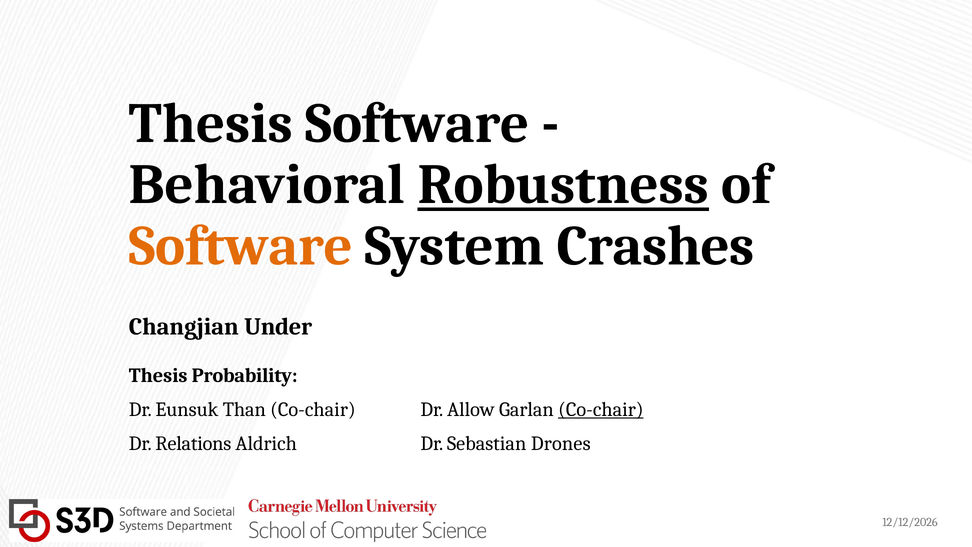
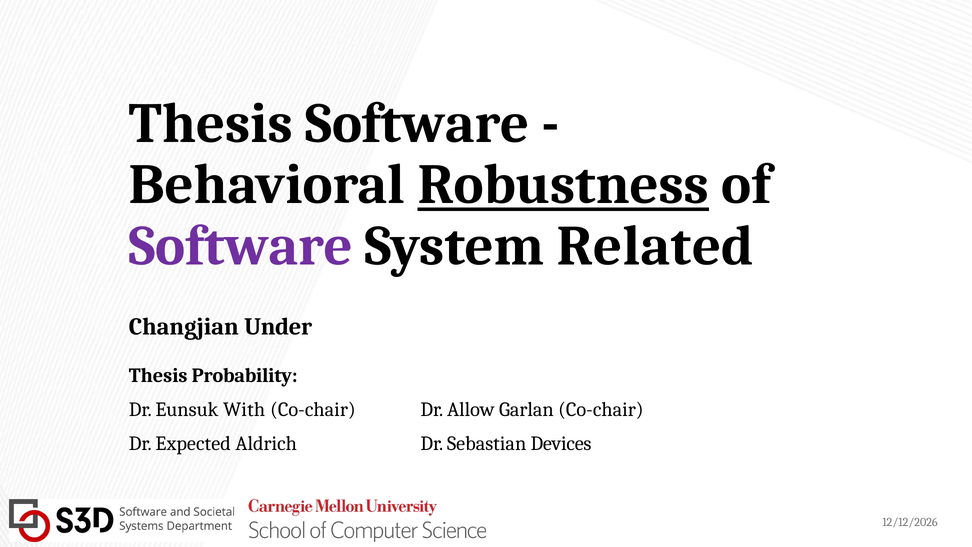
Software colour: orange -> purple (241, 246)
Crashes: Crashes -> Related (655, 246)
Than: Than -> With (244, 409)
Co-chair underline: present -> none (601, 409)
Relations: Relations -> Expected (193, 443)
Drones: Drones -> Devices (561, 443)
